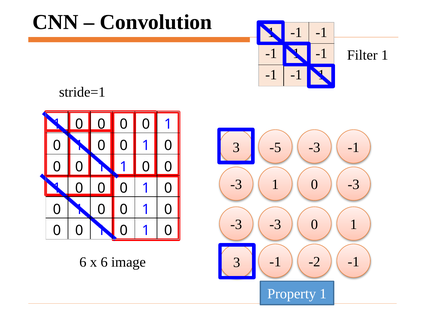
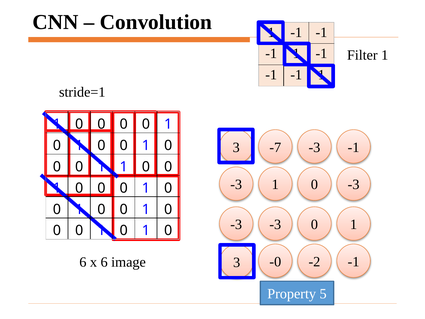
-5: -5 -> -7 (275, 147)
3 -1: -1 -> -0 (275, 262)
Property 1: 1 -> 5 (323, 294)
